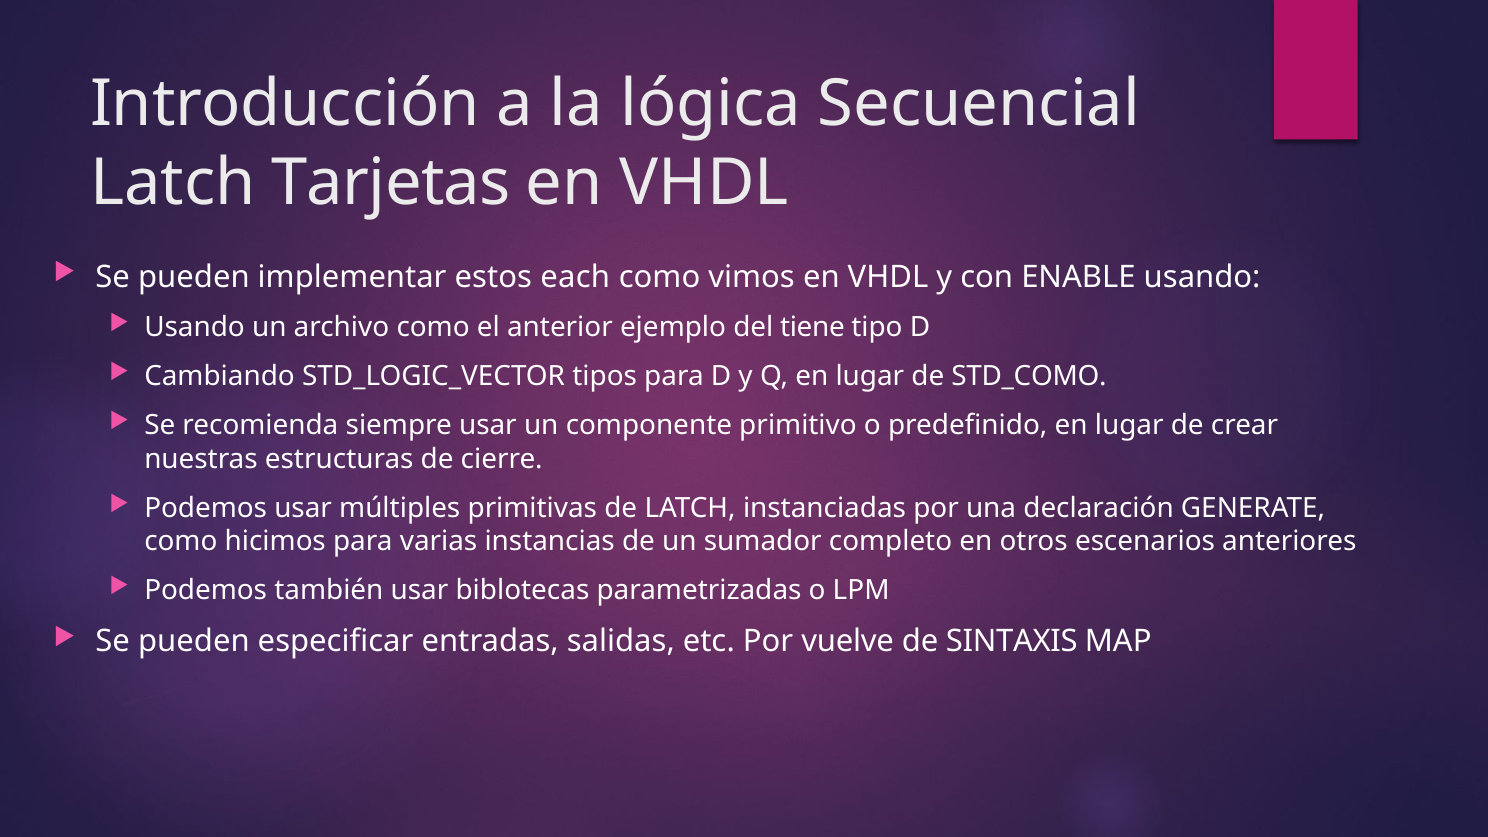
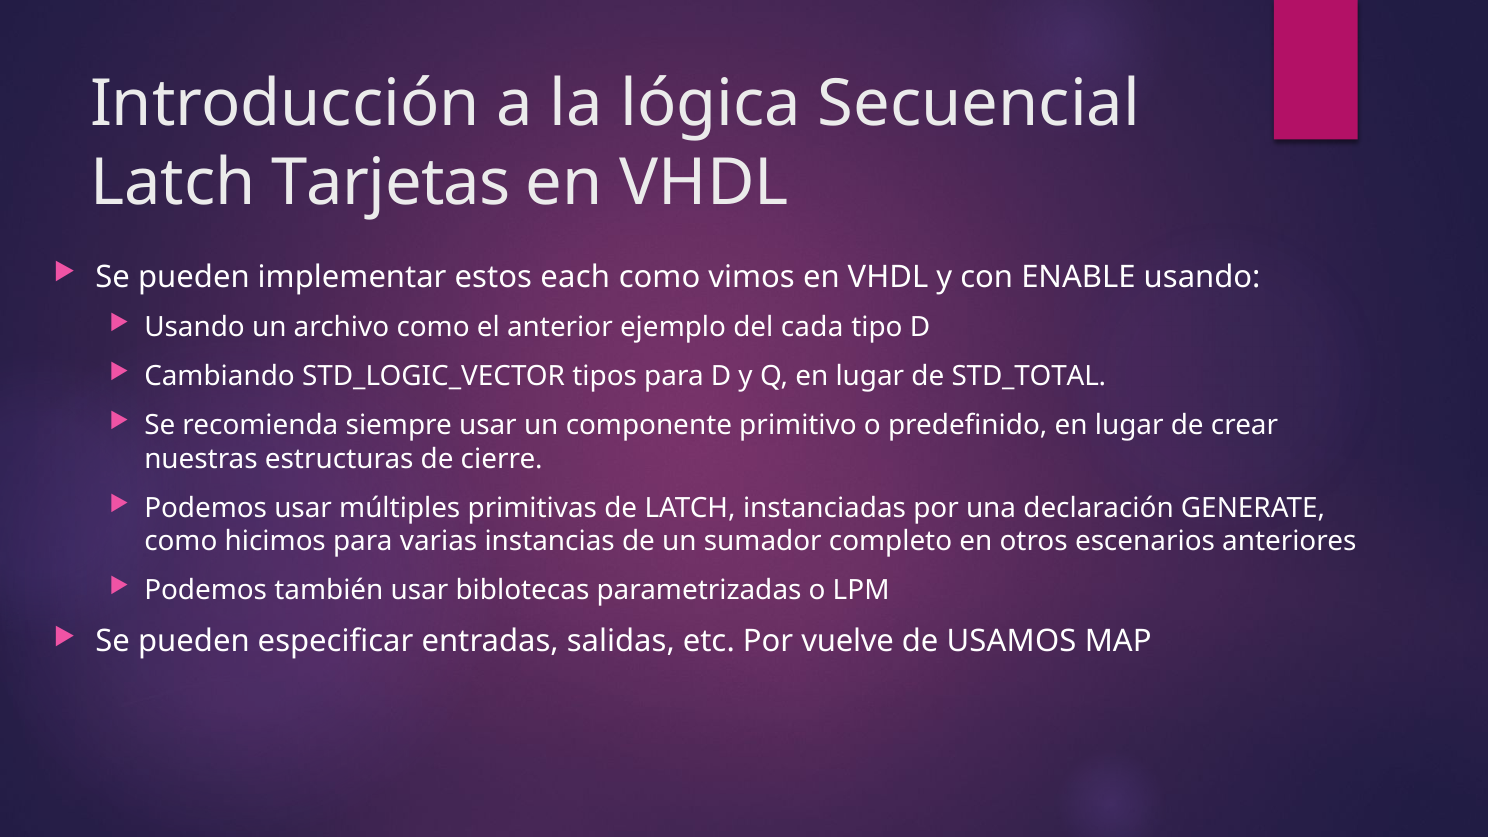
tiene: tiene -> cada (812, 328)
STD_COMO: STD_COMO -> STD_TOTAL (1029, 377)
SINTAXIS: SINTAXIS -> USAMOS (1012, 642)
